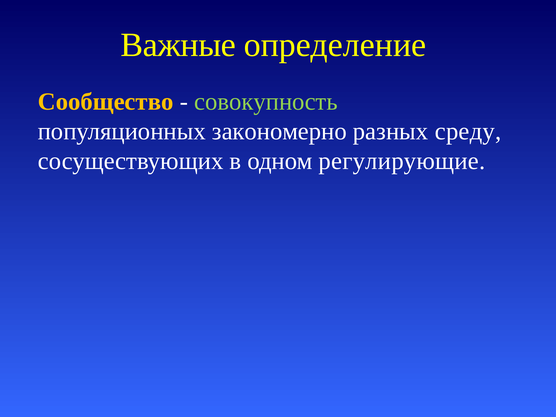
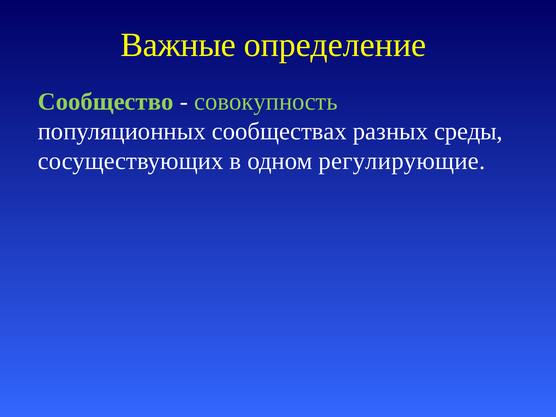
Сообщество colour: yellow -> light green (106, 102)
закономерно: закономерно -> сообществах (279, 131)
среду: среду -> среды (468, 131)
